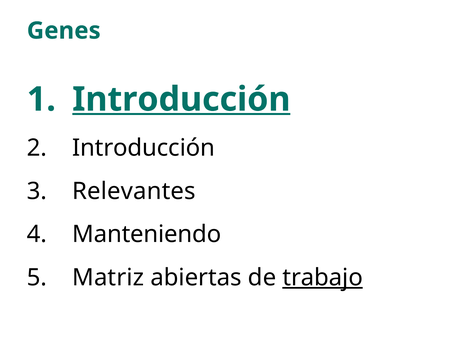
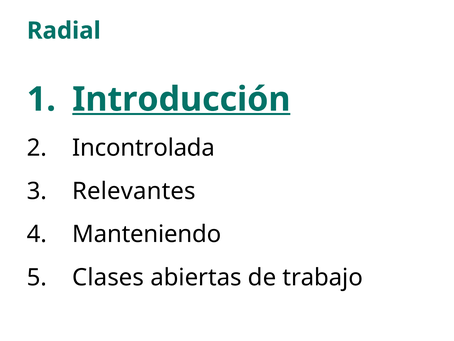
Genes: Genes -> Radial (64, 31)
Introducción: Introducción -> Incontrolada (144, 148)
Matriz: Matriz -> Clases (108, 277)
trabajo underline: present -> none (323, 277)
